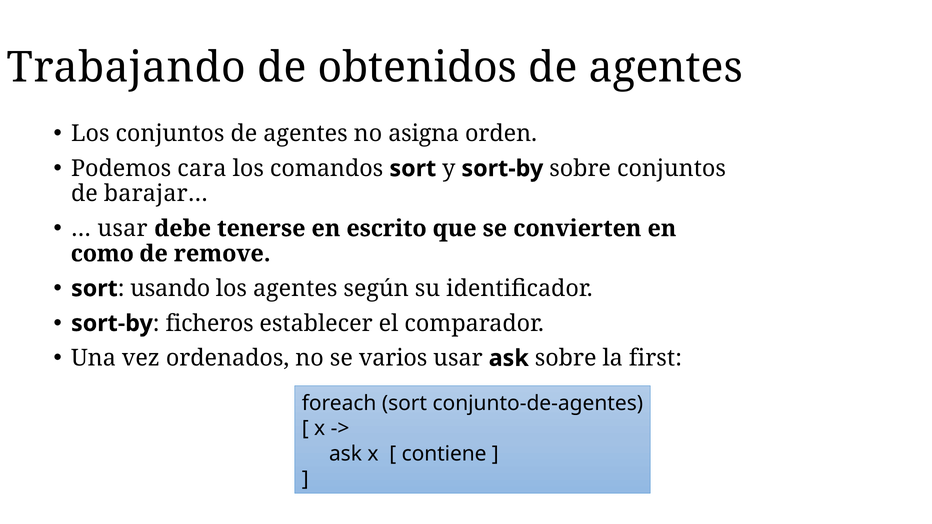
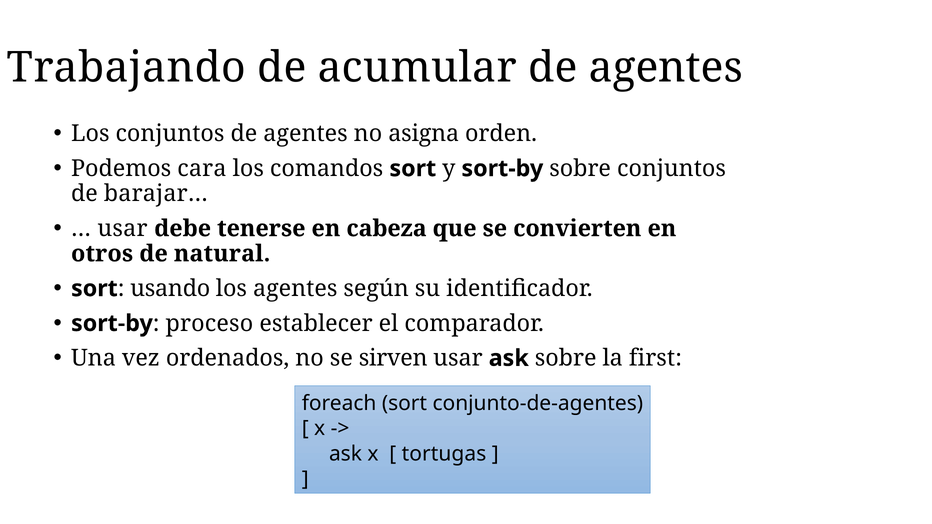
obtenidos: obtenidos -> acumular (417, 68)
escrito: escrito -> cabeza (387, 229)
como: como -> otros (102, 254)
remove: remove -> natural (222, 254)
ficheros: ficheros -> proceso (209, 324)
varios: varios -> sirven (393, 358)
contiene: contiene -> tortugas (444, 454)
